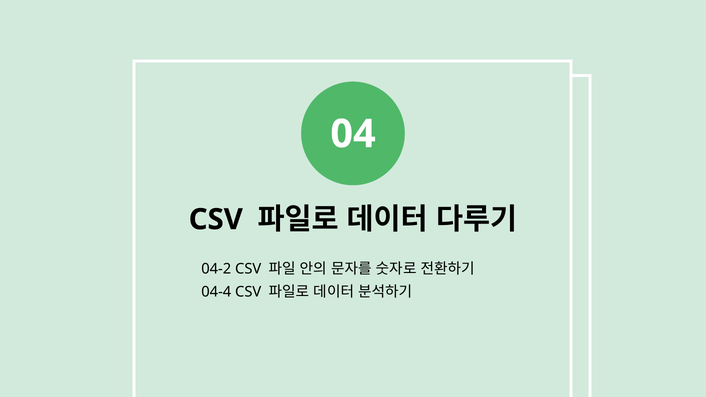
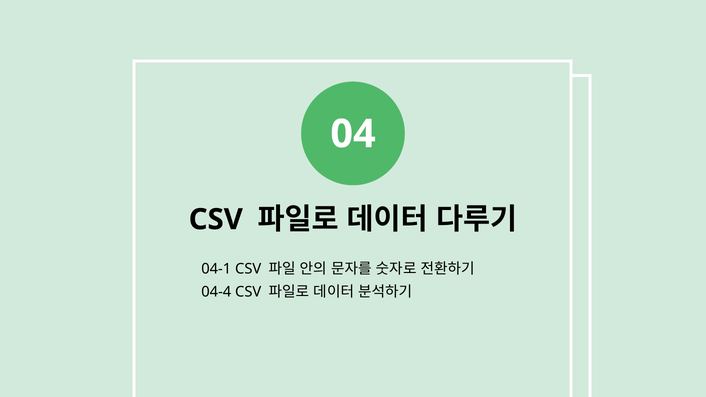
04-2: 04-2 -> 04-1 (216, 269)
